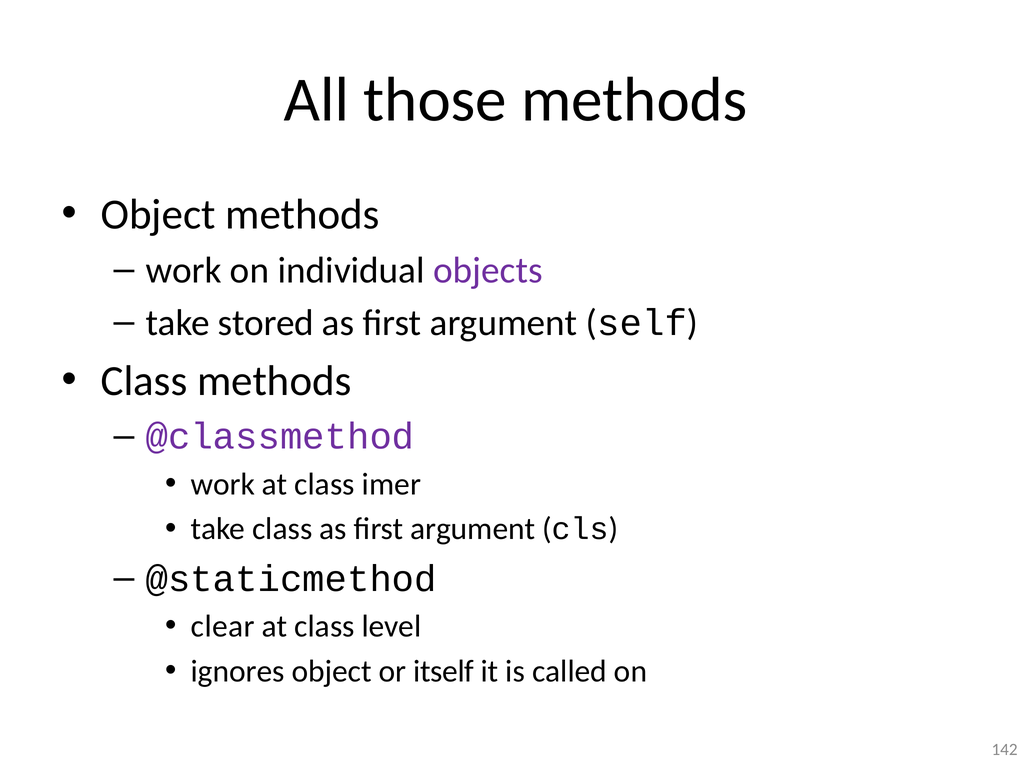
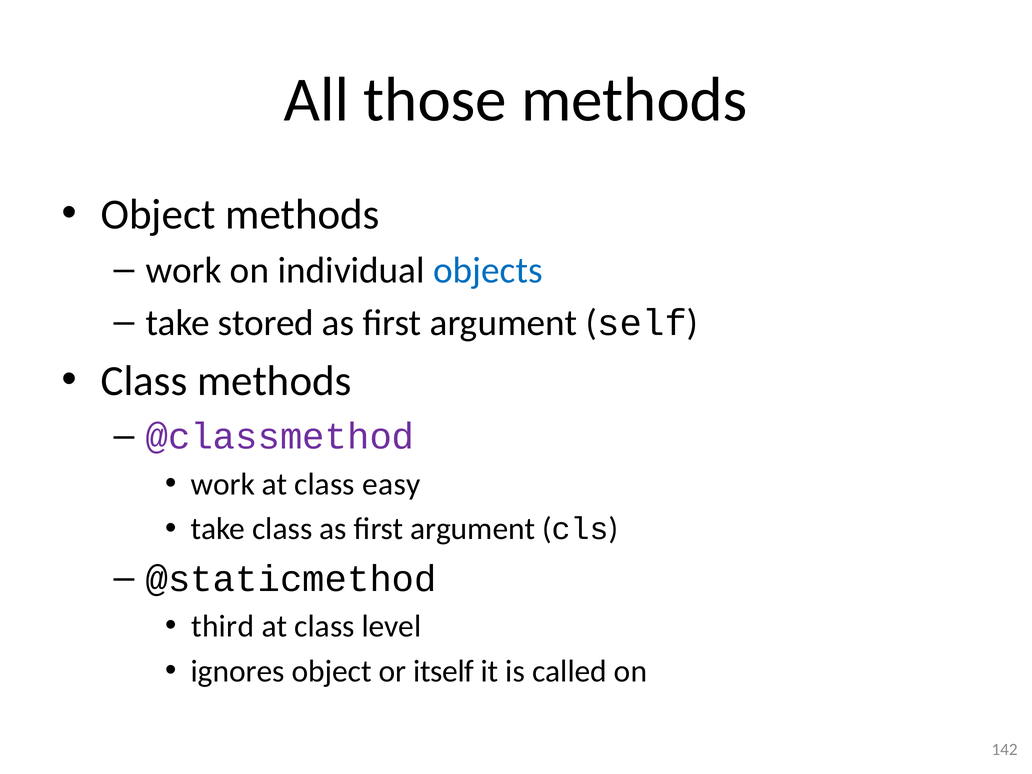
objects colour: purple -> blue (488, 270)
imer: imer -> easy (391, 484)
clear: clear -> third (223, 626)
